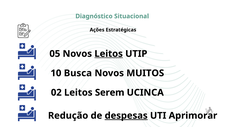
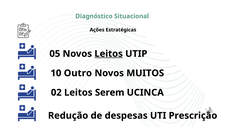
Busca: Busca -> Outro (78, 73)
despesas underline: present -> none (126, 116)
Aprimorar: Aprimorar -> Prescrição (193, 116)
